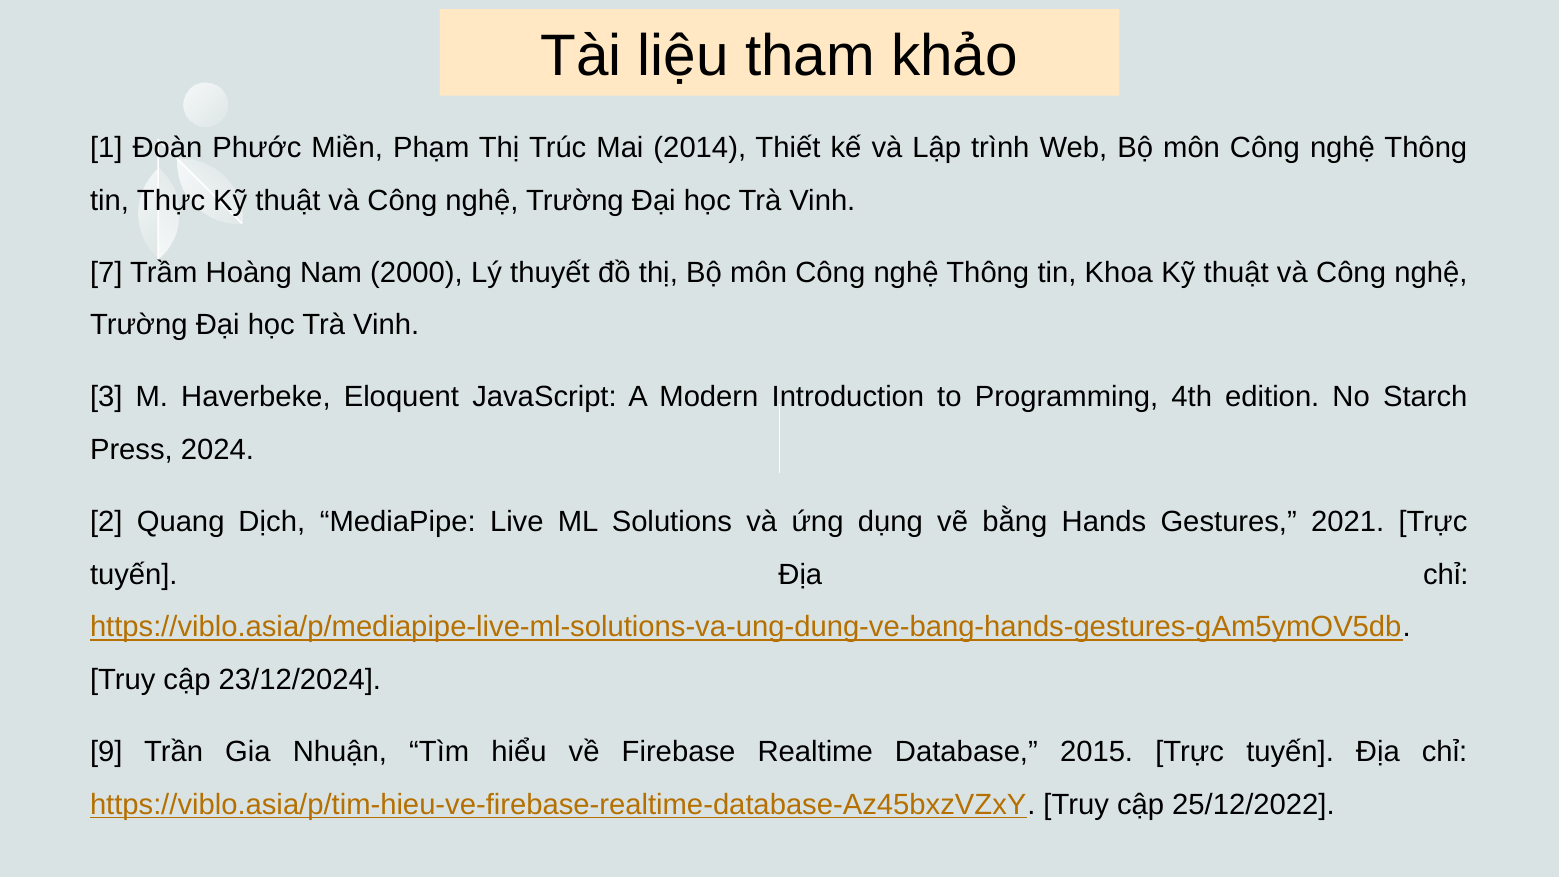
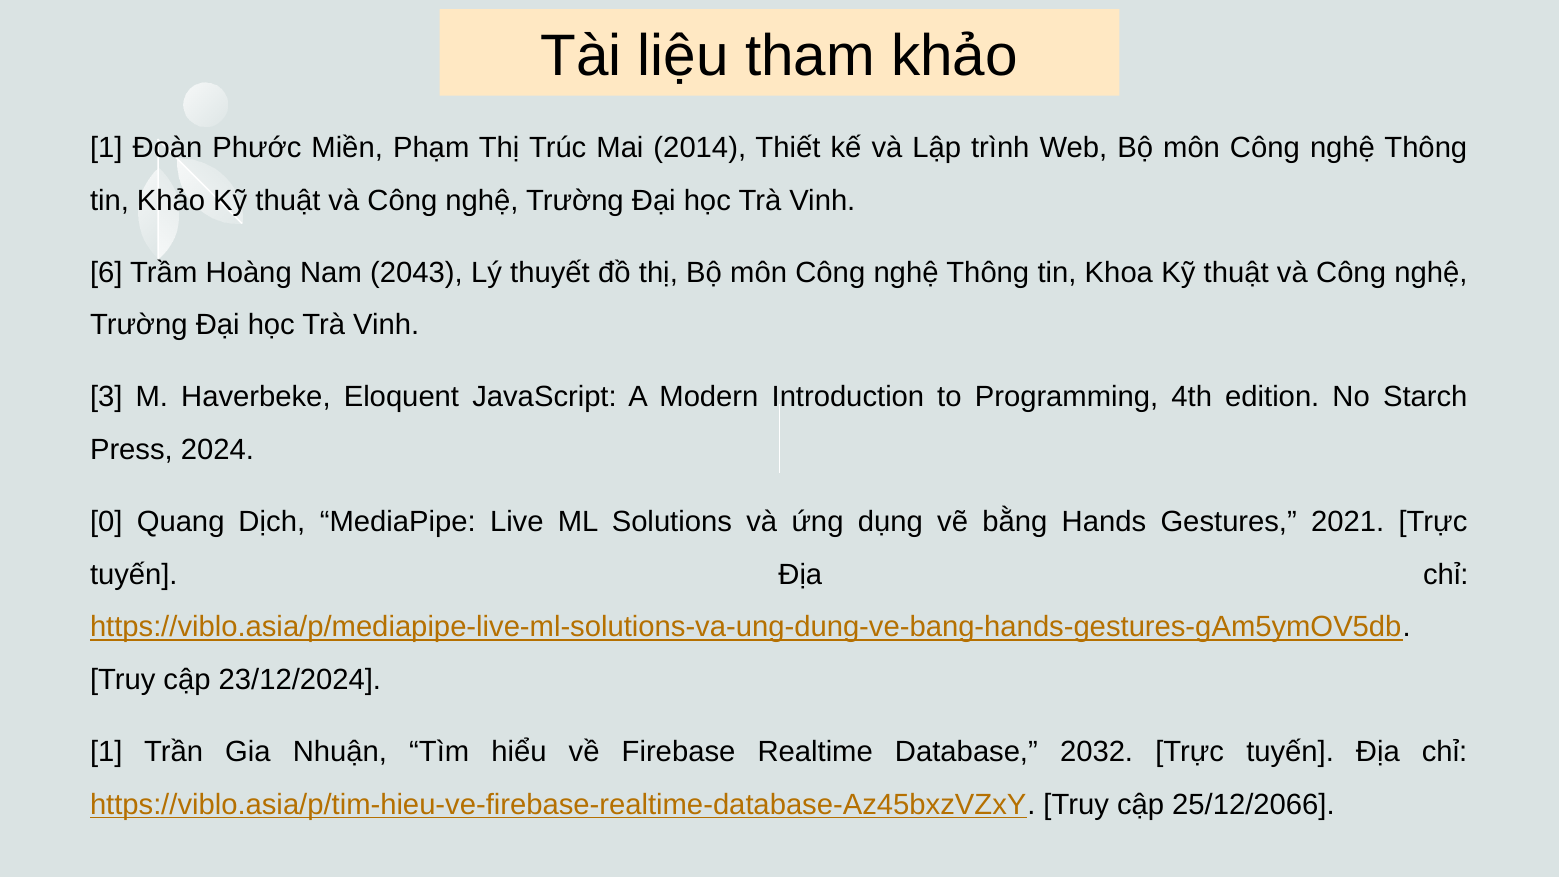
tin Thực: Thực -> Khảo (171, 200)
7: 7 -> 6 (106, 272)
2000: 2000 -> 2043 (416, 272)
2: 2 -> 0 (106, 522)
9: 9 -> 1 (106, 752)
2015: 2015 -> 2032 (1097, 752)
25/12/2022: 25/12/2022 -> 25/12/2066 (1253, 805)
